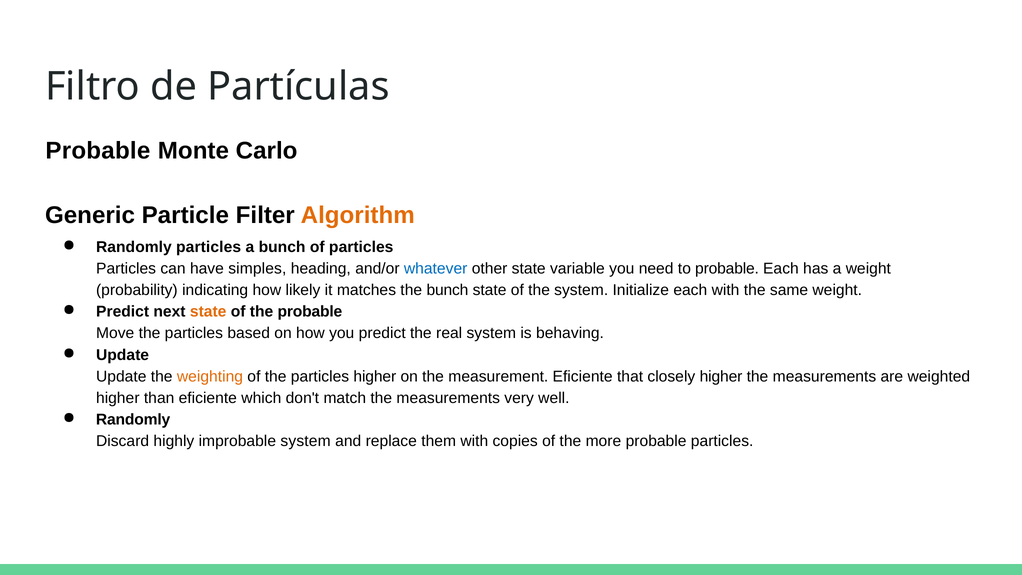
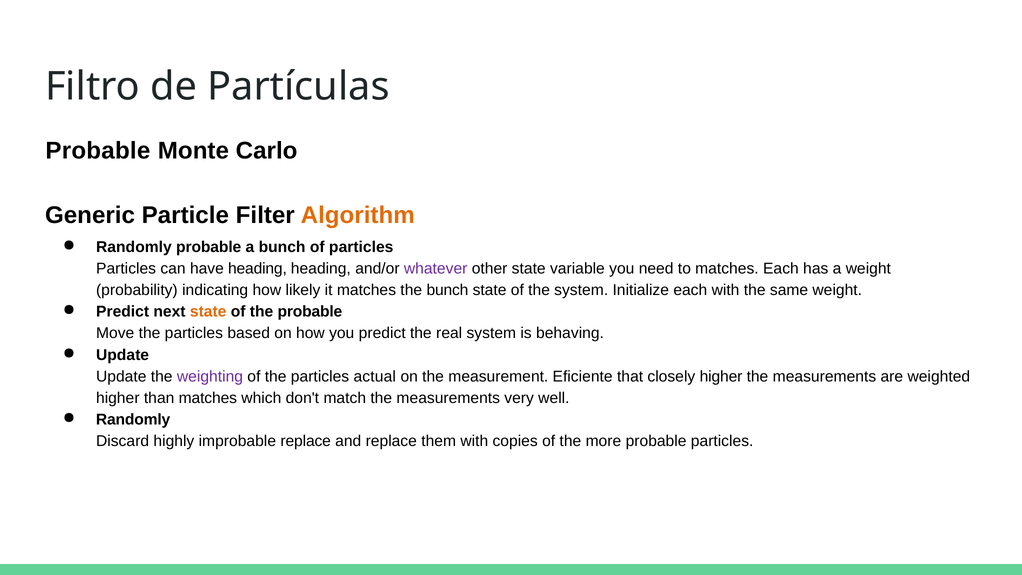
Randomly particles: particles -> probable (209, 247)
have simples: simples -> heading (257, 269)
whatever colour: blue -> purple (436, 269)
to probable: probable -> matches (727, 269)
weighting colour: orange -> purple (210, 376)
particles higher: higher -> actual (375, 376)
than eficiente: eficiente -> matches (208, 398)
improbable system: system -> replace (306, 441)
